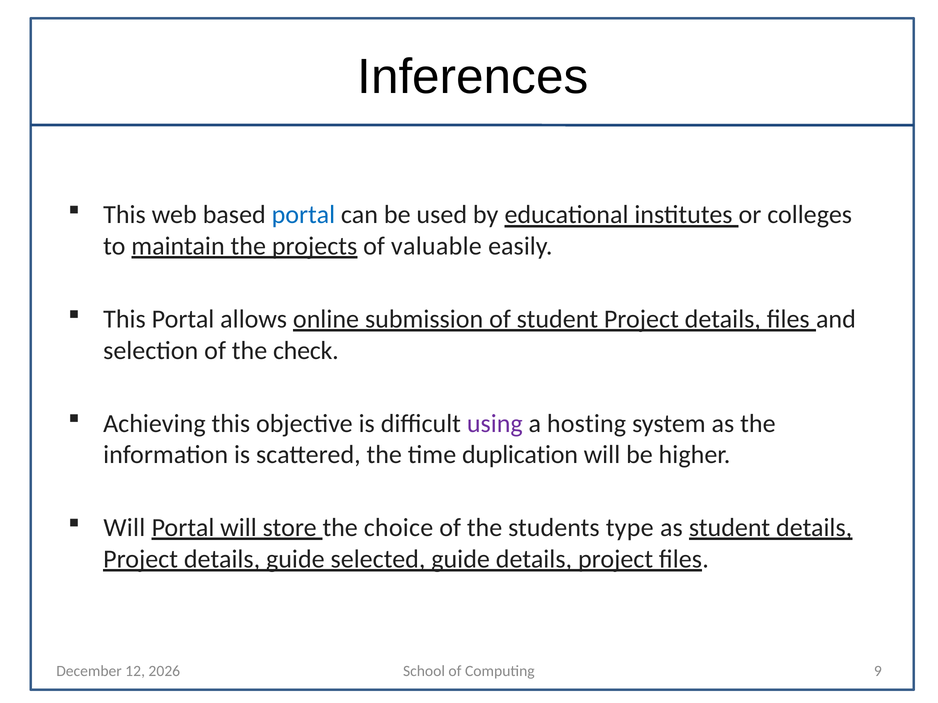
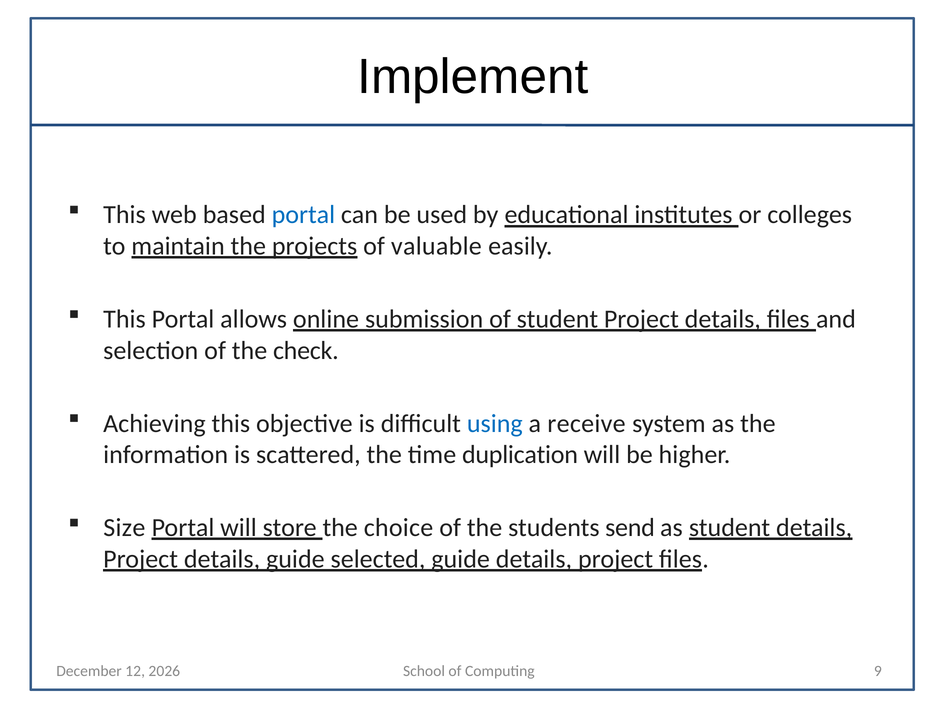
Inferences: Inferences -> Implement (473, 77)
using colour: purple -> blue (495, 424)
hosting: hosting -> receive (586, 424)
Will: Will -> Size (124, 528)
type: type -> send (630, 528)
